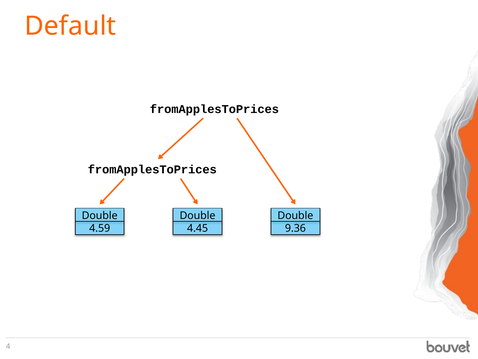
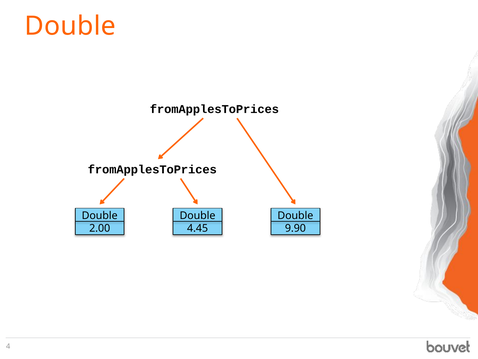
Default: Default -> Double (70, 26)
4.59: 4.59 -> 2.00 (100, 228)
9.36: 9.36 -> 9.90 (295, 228)
